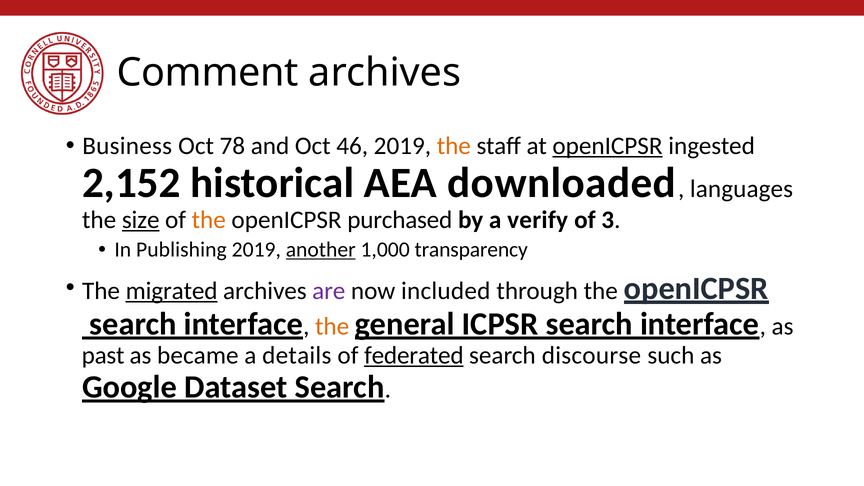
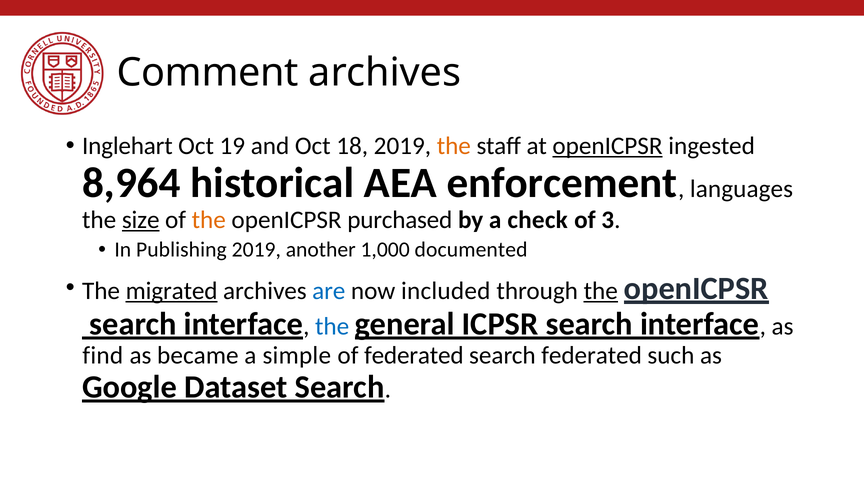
Business: Business -> Inglehart (127, 146)
78: 78 -> 19 (232, 146)
46: 46 -> 18 (352, 146)
2,152: 2,152 -> 8,964 (131, 183)
downloaded: downloaded -> enforcement (562, 183)
verify: verify -> check (538, 220)
another underline: present -> none (321, 250)
transparency: transparency -> documented (471, 250)
are colour: purple -> blue (329, 291)
the underline: none -> present (601, 291)
the colour: orange -> blue (332, 326)
past: past -> find (103, 355)
details: details -> simple (297, 355)
federated underline: present -> none (414, 355)
search discourse: discourse -> federated (592, 355)
